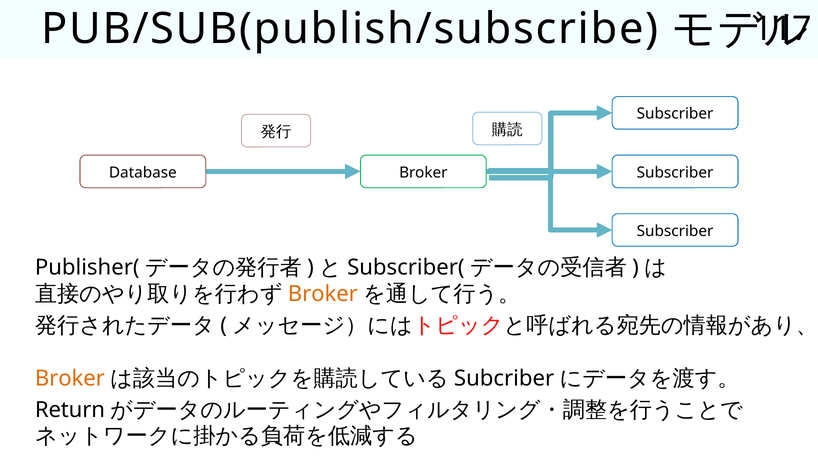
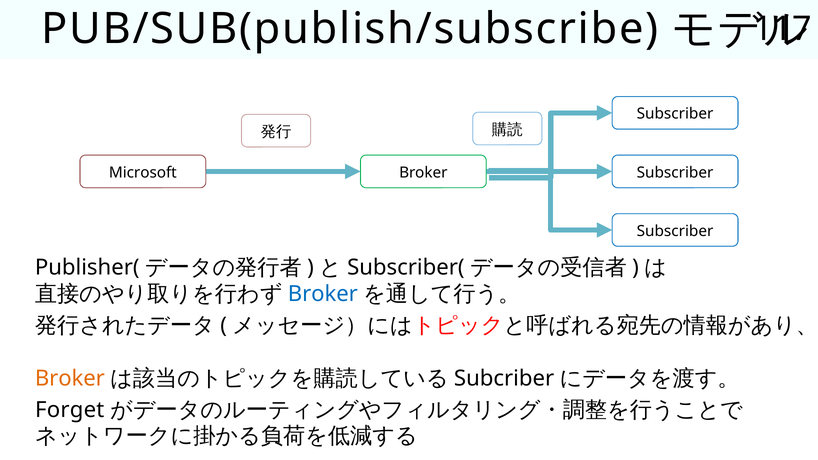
Database: Database -> Microsoft (143, 173)
Broker colour: orange -> blue (323, 294)
Return: Return -> Forget (70, 410)
